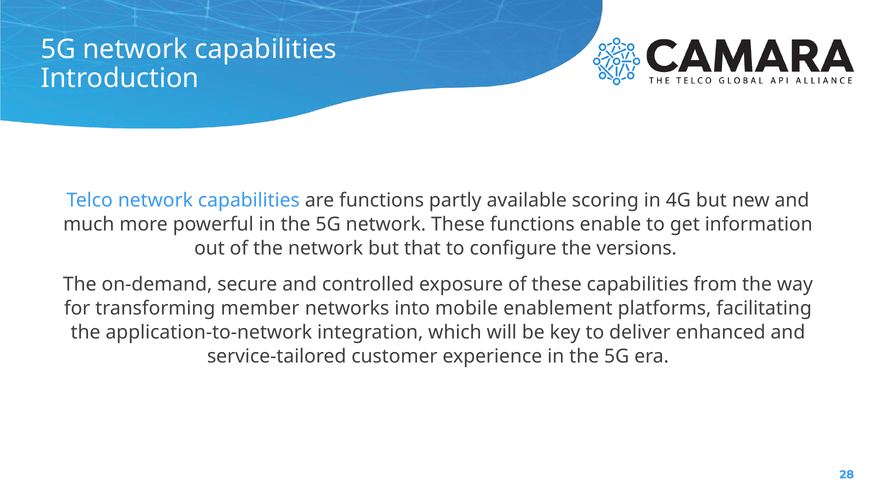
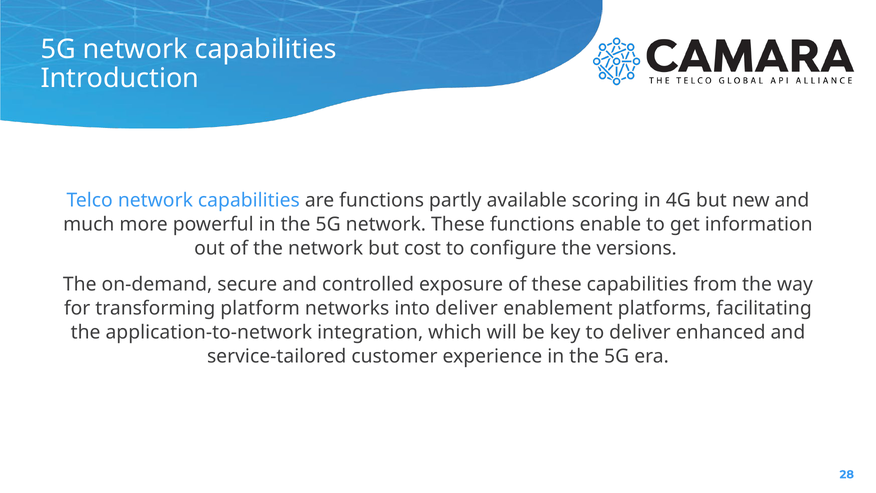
that: that -> cost (423, 248)
member: member -> platform (260, 308)
into mobile: mobile -> deliver (467, 308)
